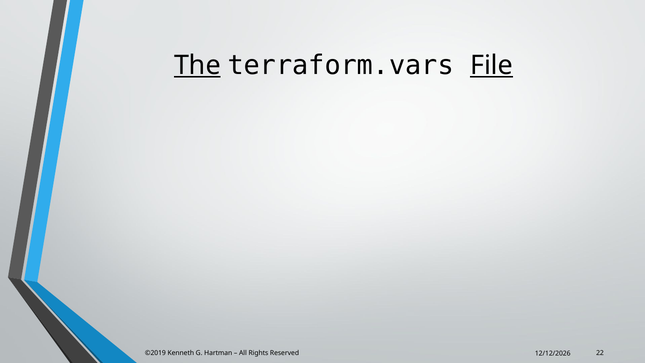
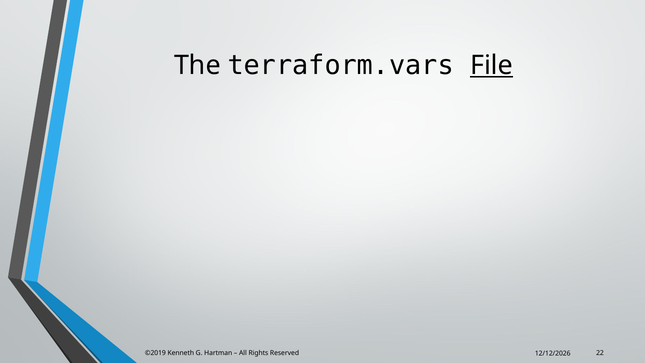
The underline: present -> none (197, 65)
